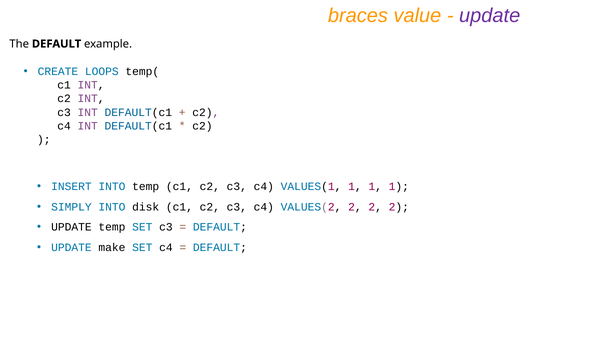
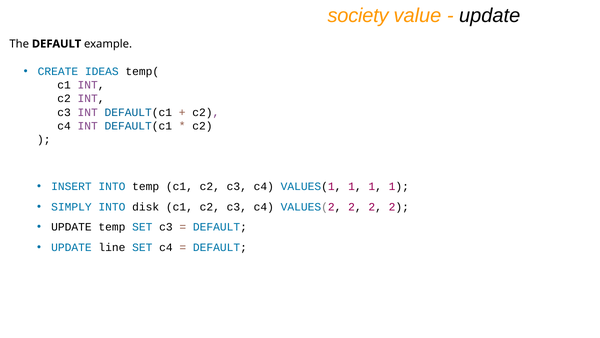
braces: braces -> society (358, 16)
update colour: purple -> black (490, 16)
LOOPS: LOOPS -> IDEAS (102, 72)
make: make -> line (112, 247)
